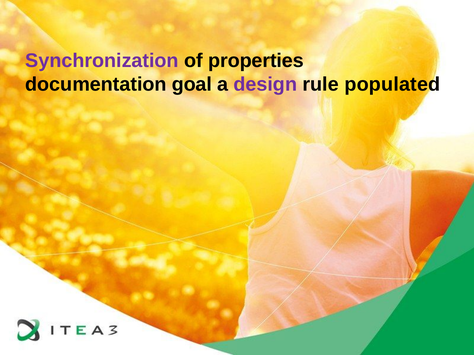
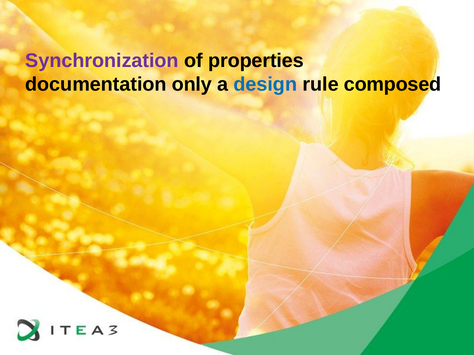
goal: goal -> only (192, 84)
design colour: purple -> blue (265, 84)
populated: populated -> composed (393, 84)
